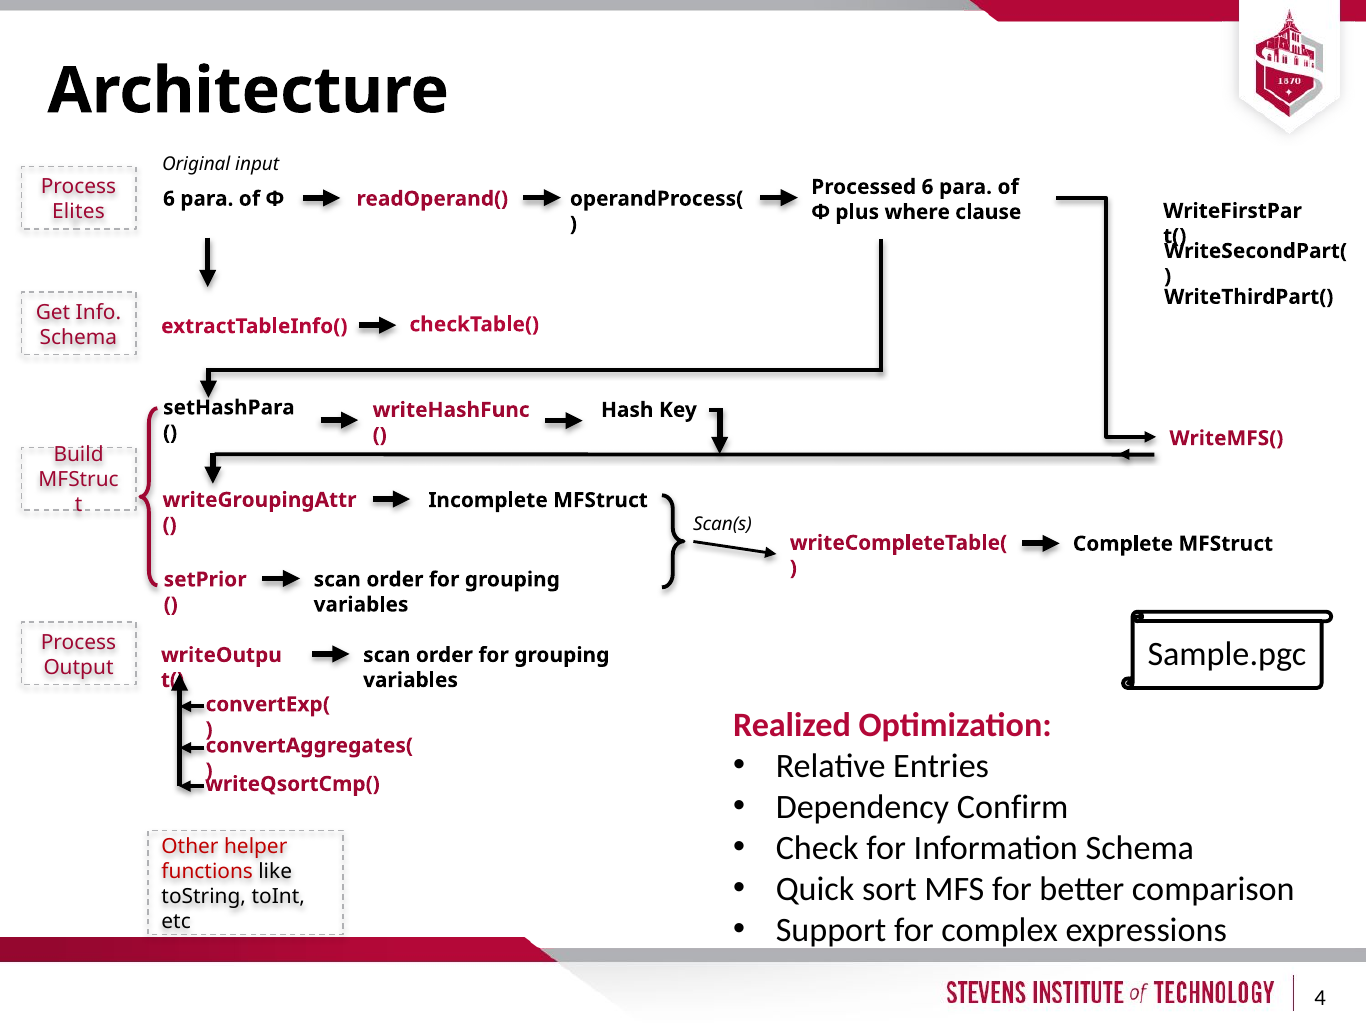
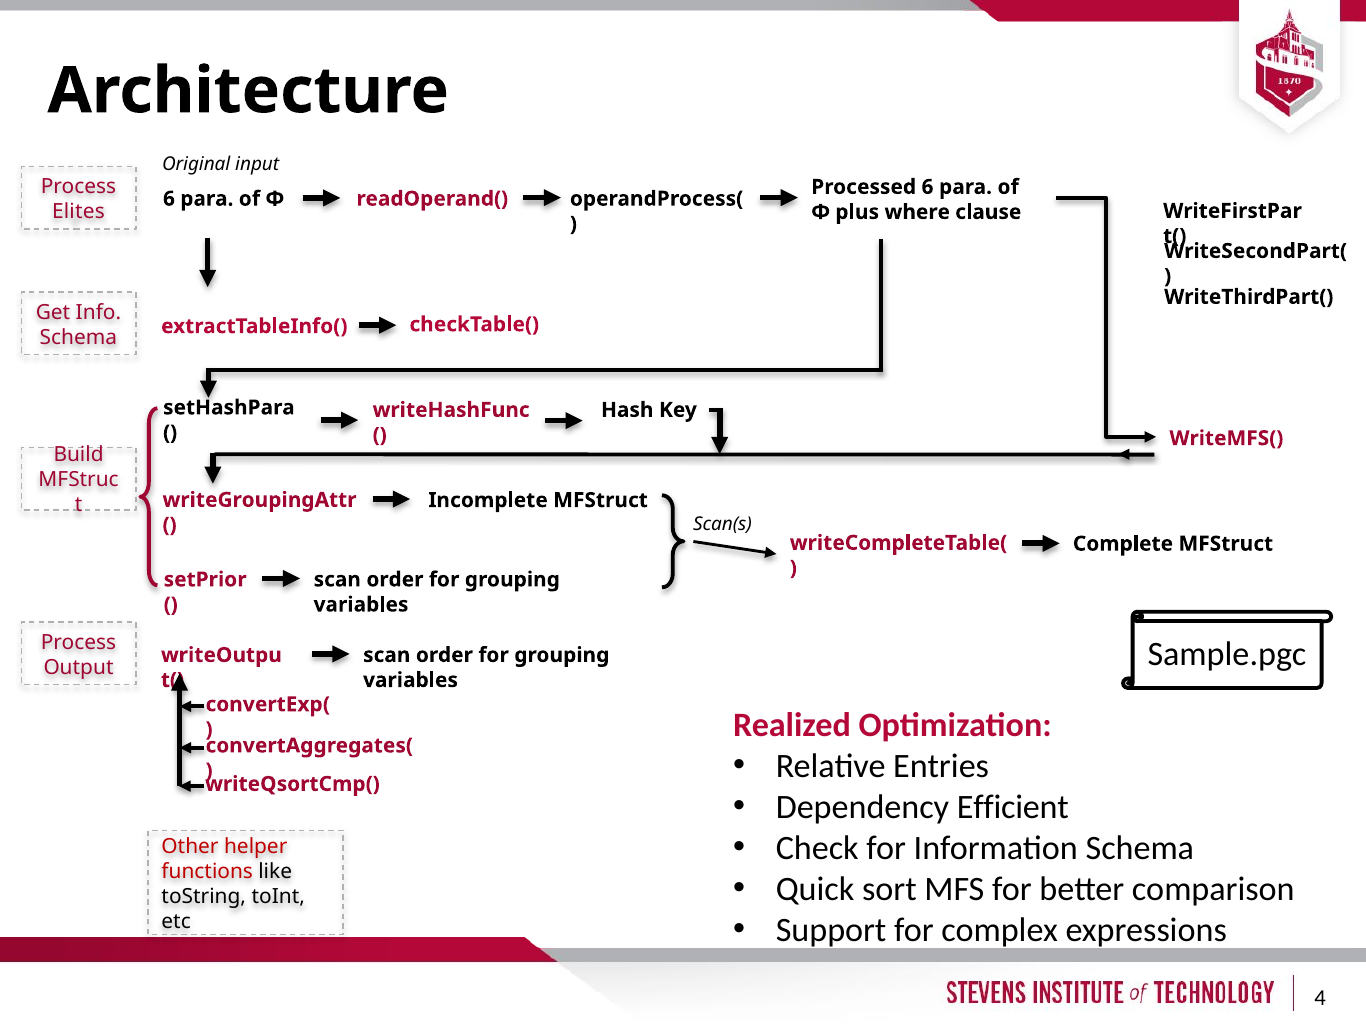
Confirm: Confirm -> Efficient (1013, 807)
